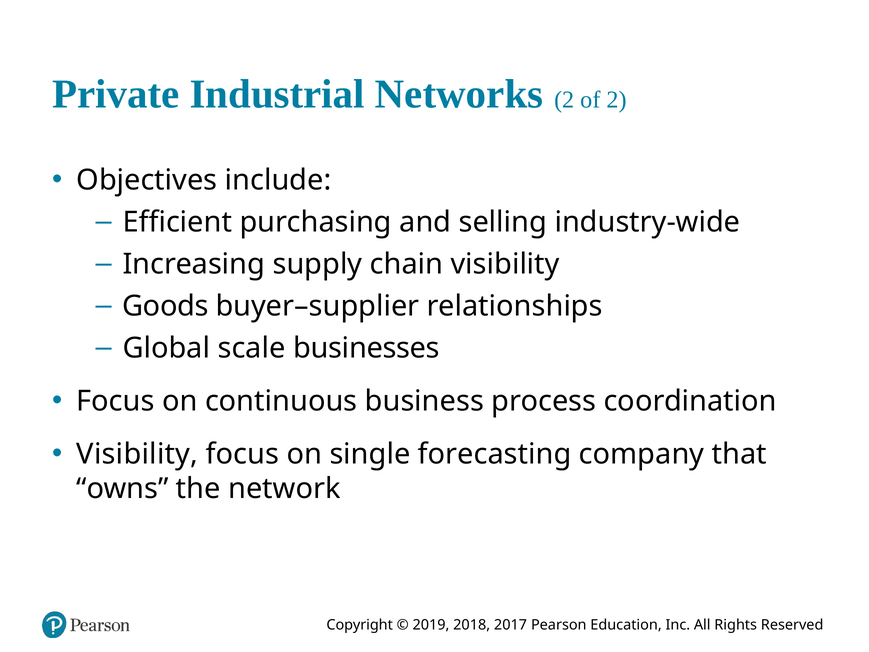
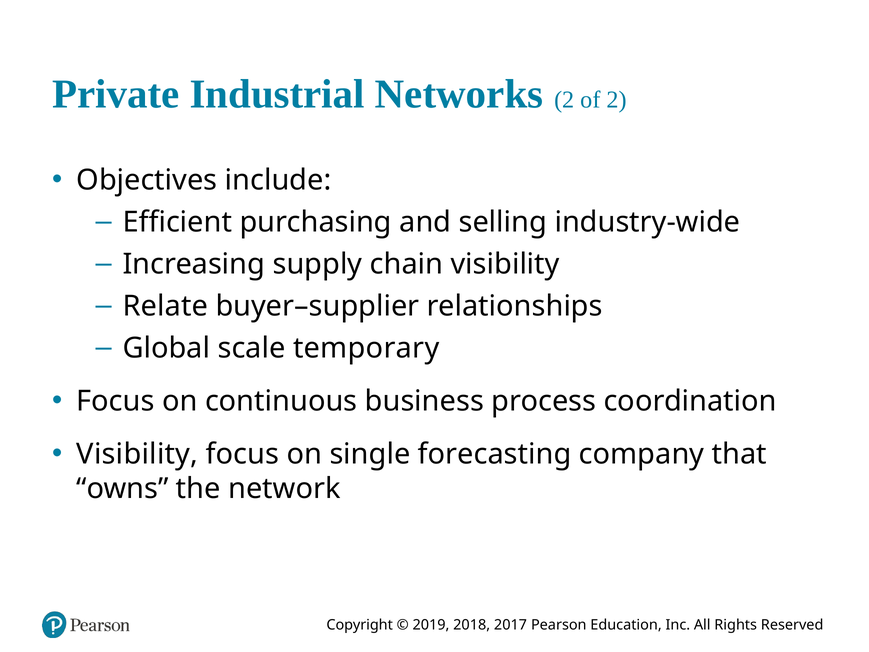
Goods: Goods -> Relate (165, 306)
businesses: businesses -> temporary (366, 348)
